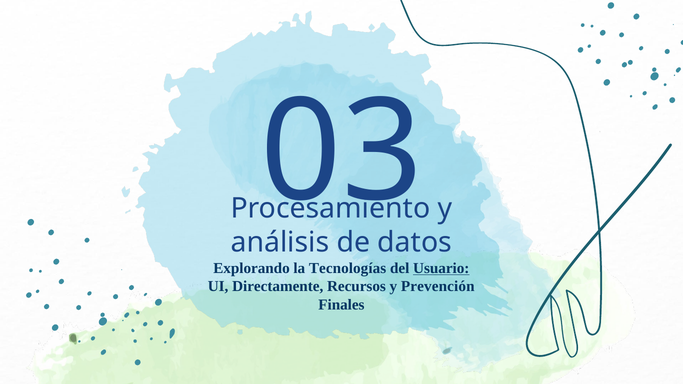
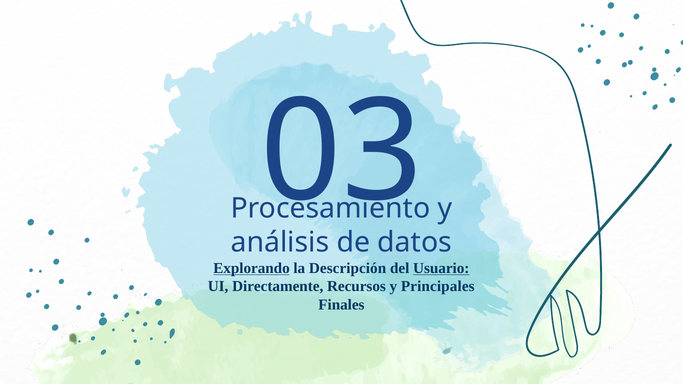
Explorando underline: none -> present (252, 268)
Tecnologías: Tecnologías -> Descripción (348, 268)
Prevención: Prevención -> Principales (438, 287)
